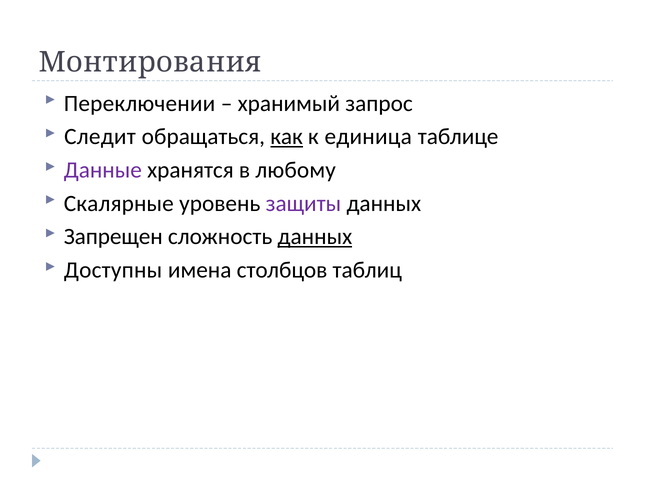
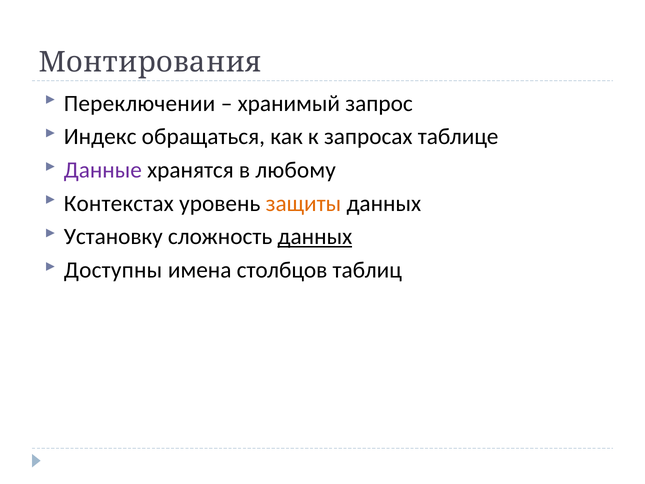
Следит: Следит -> Индекс (100, 137)
как underline: present -> none (287, 137)
единица: единица -> запросах (368, 137)
Скалярные: Скалярные -> Контекстах (119, 203)
защиты colour: purple -> orange (303, 203)
Запрещен: Запрещен -> Установку (113, 237)
